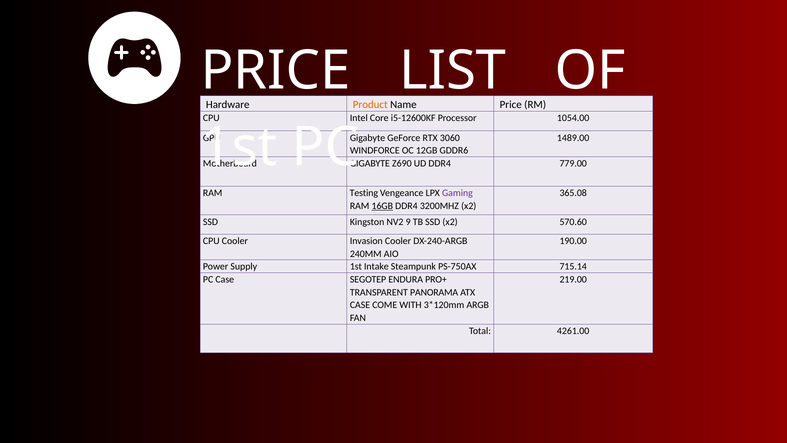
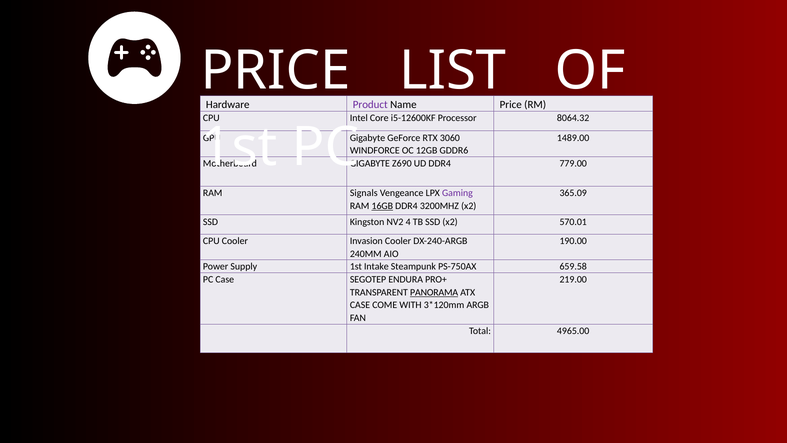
Product colour: orange -> purple (370, 104)
1054.00: 1054.00 -> 8064.32 (573, 118)
Testing: Testing -> Signals (364, 193)
365.08: 365.08 -> 365.09 (573, 193)
9: 9 -> 4 (408, 222)
570.60: 570.60 -> 570.01 (573, 222)
715.14: 715.14 -> 659.58 (573, 266)
PANORAMA underline: none -> present (434, 292)
4261.00: 4261.00 -> 4965.00 (573, 331)
